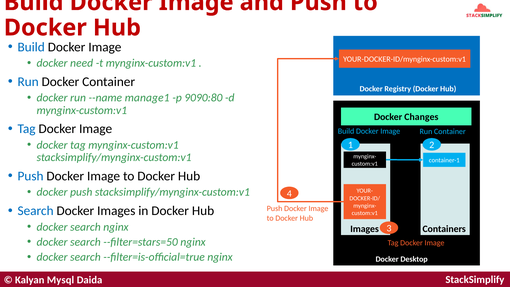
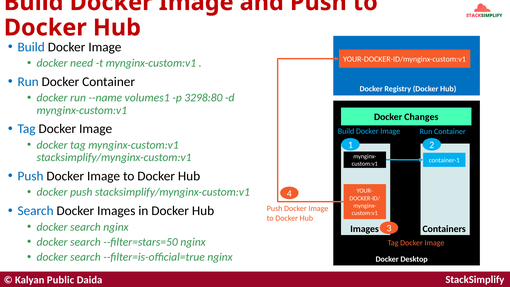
manage1: manage1 -> volumes1 (147, 98)
9090:80: 9090:80 -> 3298:80 (203, 98)
Mysql: Mysql -> Public (61, 280)
